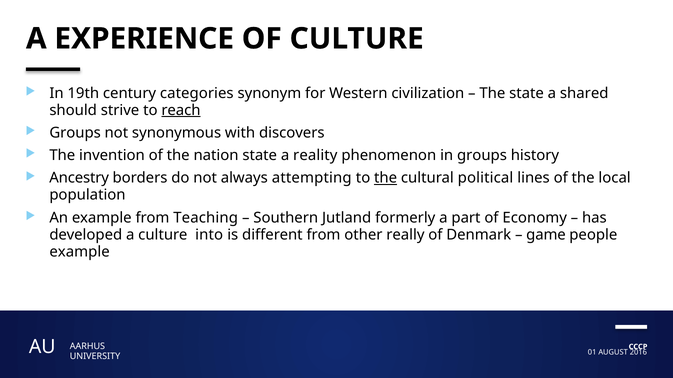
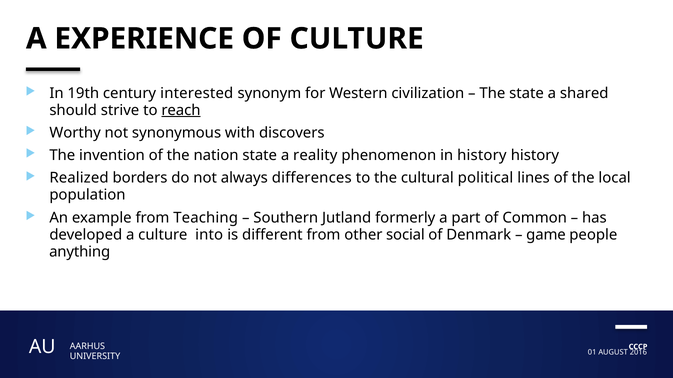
categories: categories -> interested (197, 93)
Groups: Groups -> Worthy (75, 133)
in groups: groups -> history (482, 156)
Ancestry: Ancestry -> Realized (79, 178)
attempting: attempting -> differences (312, 178)
the underline: present -> none (386, 178)
Economy: Economy -> Common (535, 218)
really: really -> social (405, 235)
example: example -> anything (80, 252)
